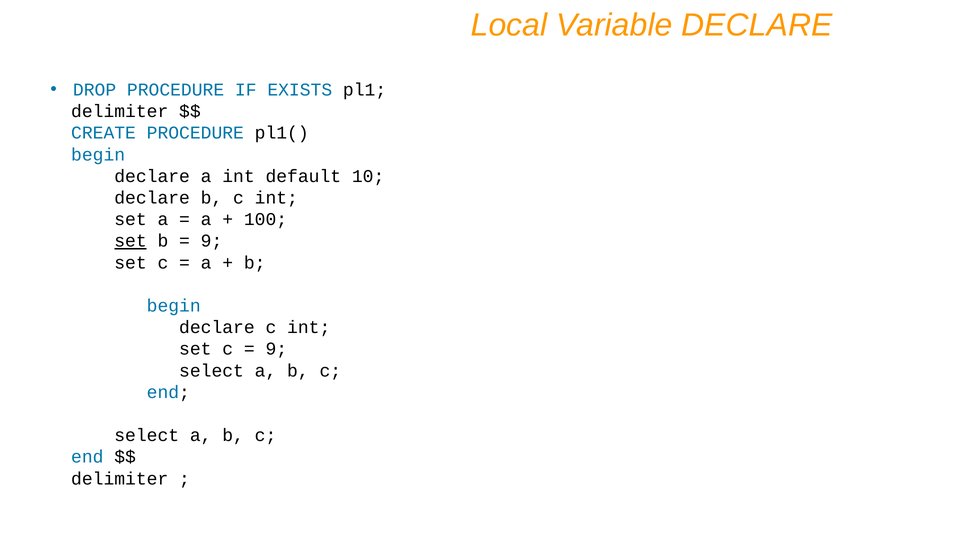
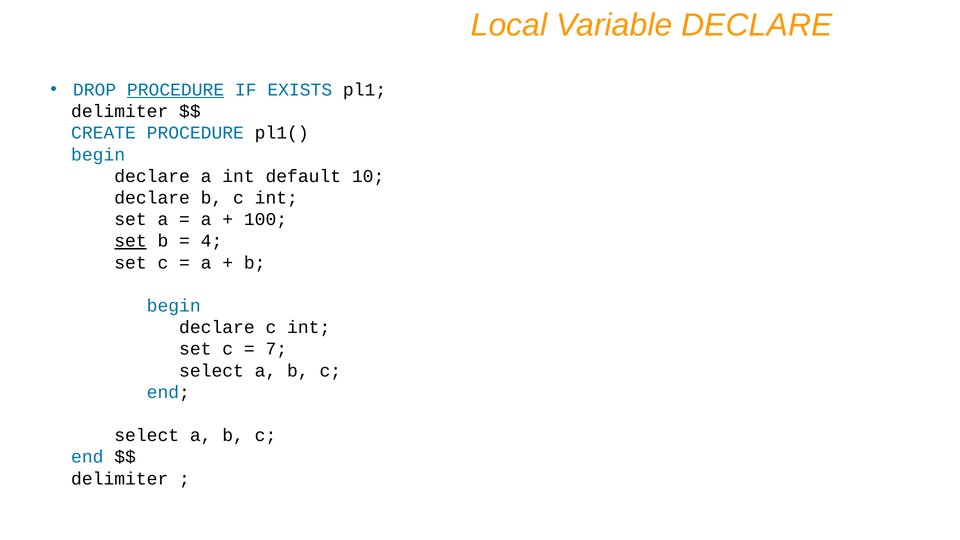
PROCEDURE underline: none -> present (176, 90)
9: 9 -> 4 (212, 241)
9: 9 -> 7 (276, 349)
